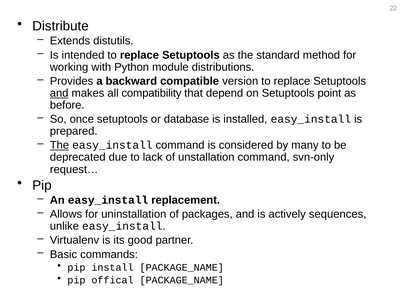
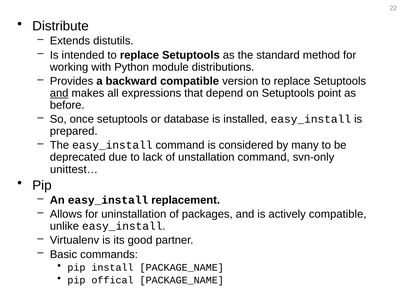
compatibility: compatibility -> expressions (151, 93)
The underline: present -> none (59, 145)
request…: request… -> unittest… (74, 169)
actively sequences: sequences -> compatible (338, 214)
